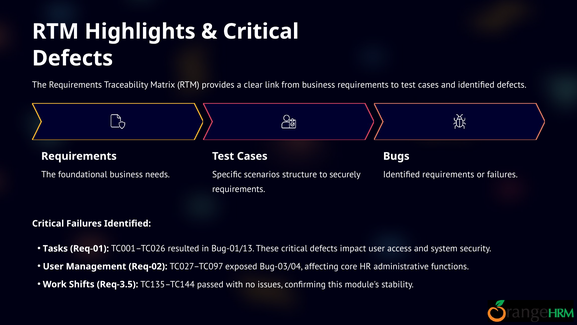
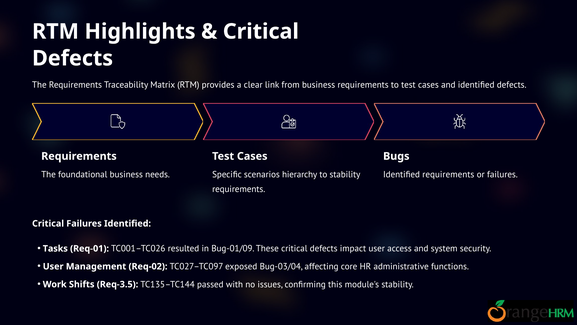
structure: structure -> hierarchy (300, 174)
to securely: securely -> stability (345, 174)
Bug-01/13: Bug-01/13 -> Bug-01/09 (233, 248)
